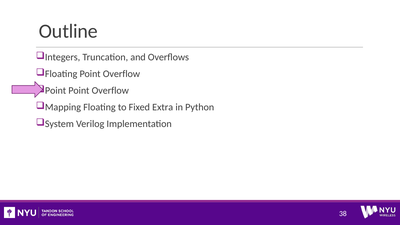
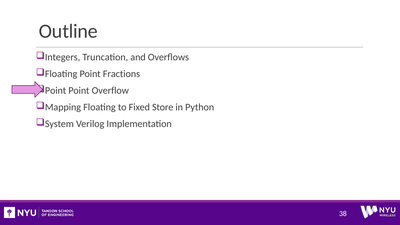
Floating Point Overflow: Overflow -> Fractions (121, 74)
Extra: Extra -> Store (163, 107)
